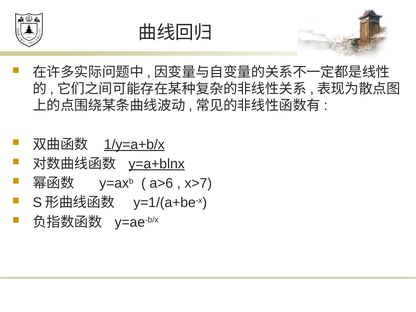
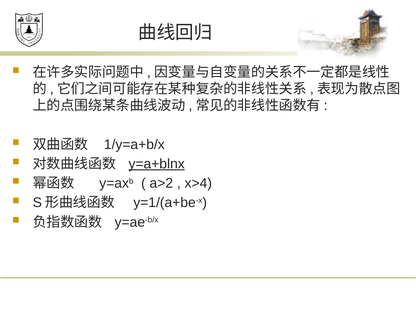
1/y=a+b/x underline: present -> none (134, 144)
a>6: a>6 -> a>2 (161, 183)
x>7: x>7 -> x>4 (198, 183)
